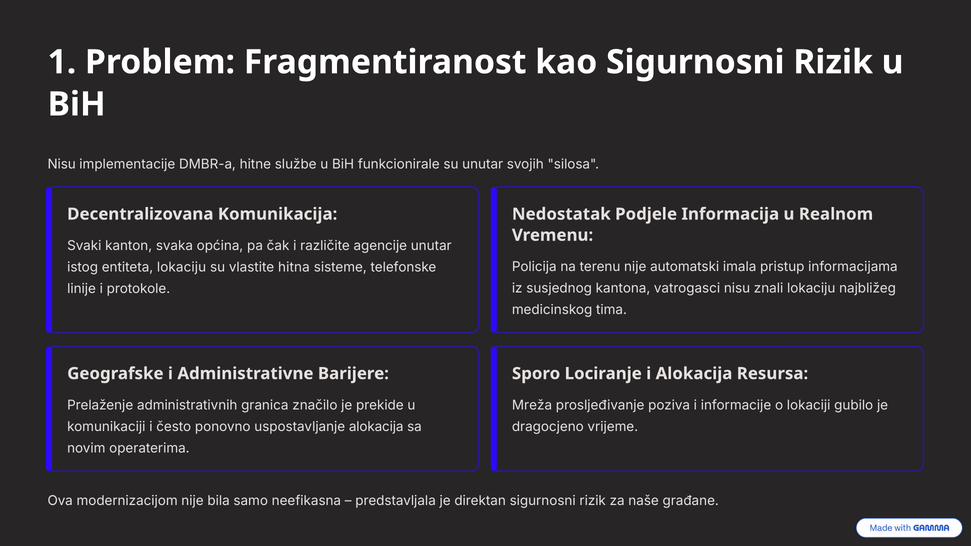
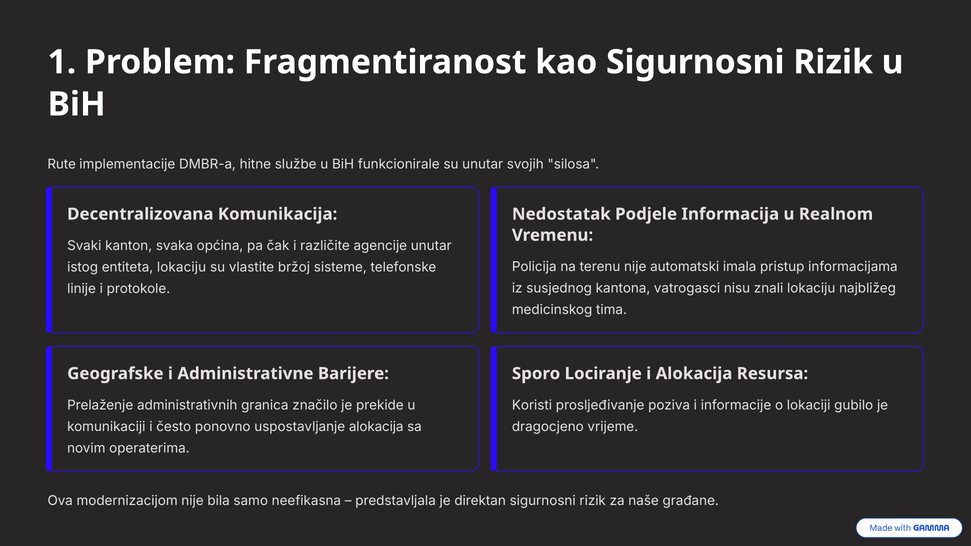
Nisu: Nisu -> Rute (62, 164)
hitna: hitna -> bržoj (294, 267)
Mreža: Mreža -> Koristi (532, 405)
